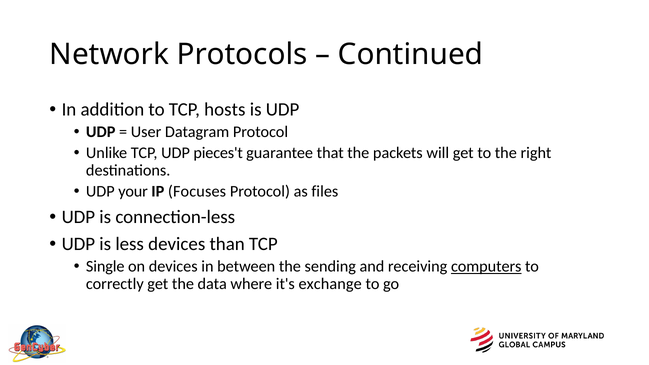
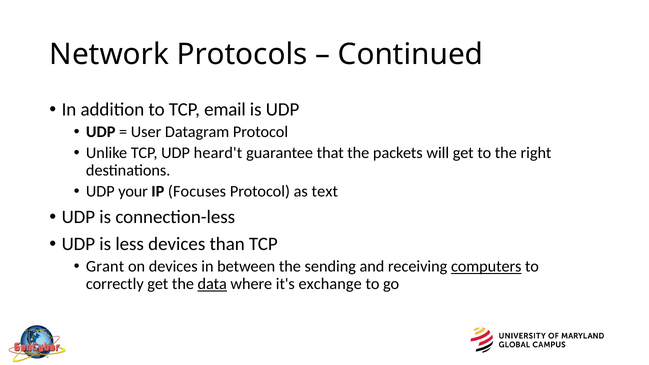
hosts: hosts -> email (225, 110)
pieces't: pieces't -> heard't (218, 153)
files: files -> text (325, 191)
Single: Single -> Grant (105, 267)
data underline: none -> present (212, 284)
